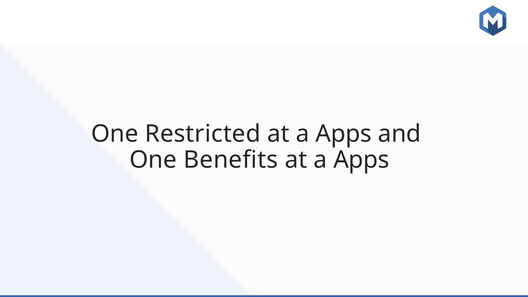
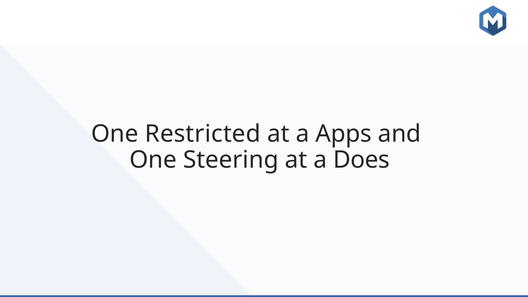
Benefits: Benefits -> Steering (231, 160)
Apps: Apps -> Does (361, 160)
